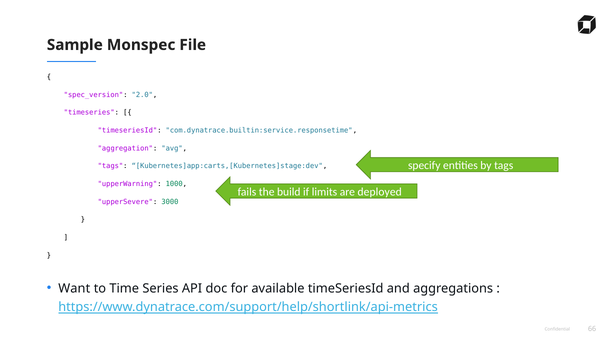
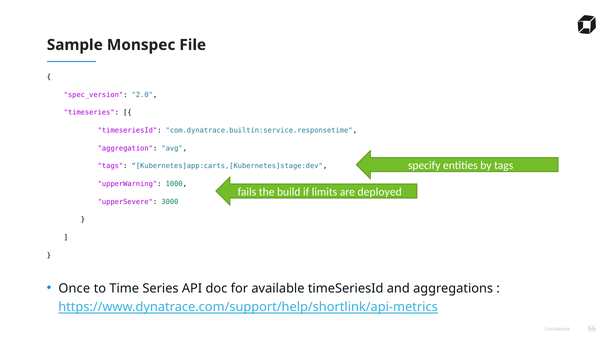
Want: Want -> Once (74, 288)
